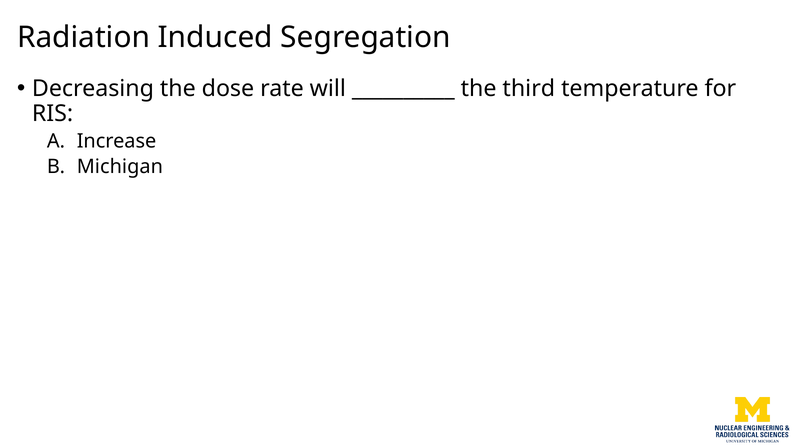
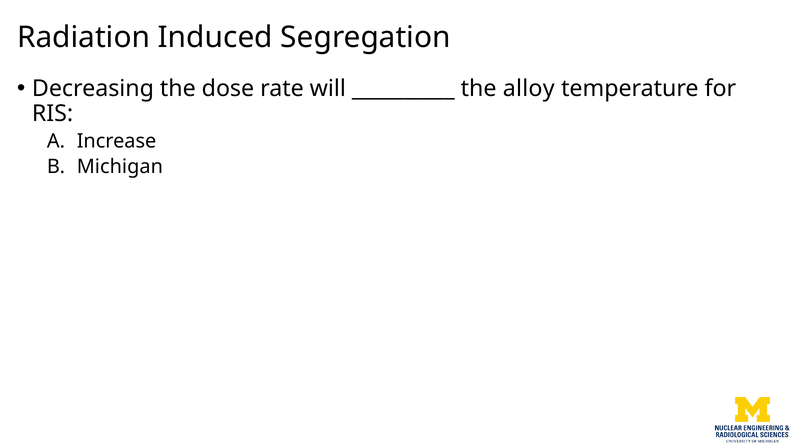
third: third -> alloy (529, 89)
